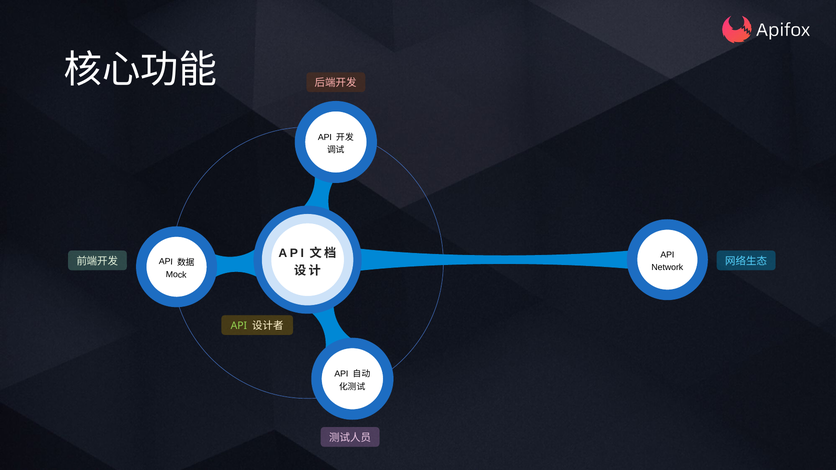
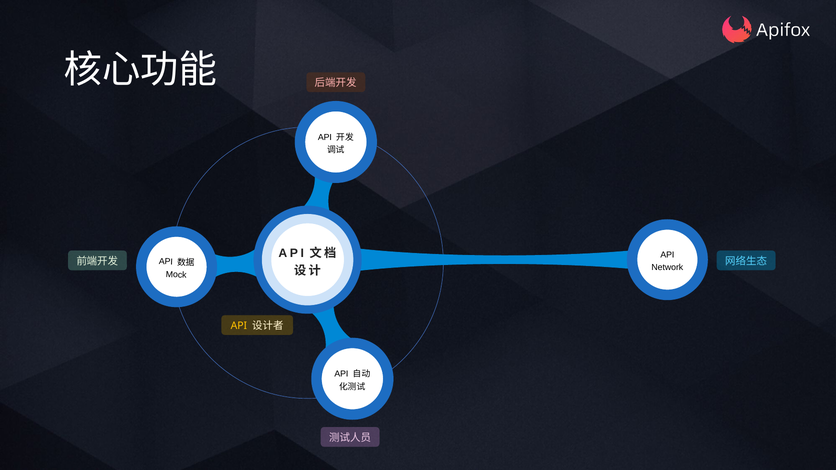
API colour: light green -> yellow (239, 326)
